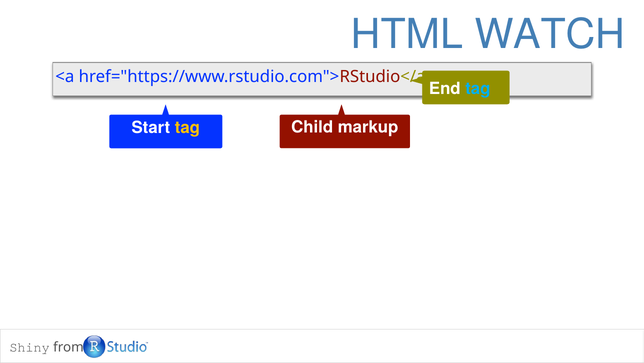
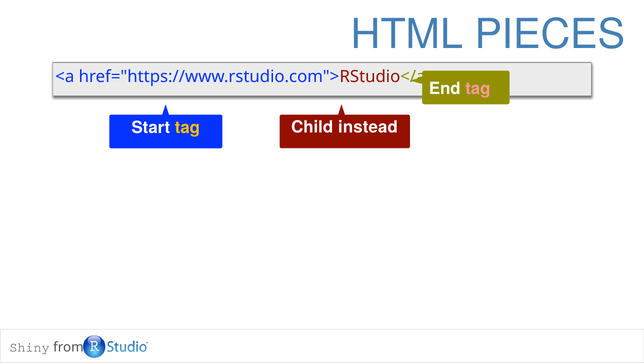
WATCH: WATCH -> PIECES (550, 35)
tag colour: light blue -> pink (478, 88)
markup: markup -> instead (368, 127)
